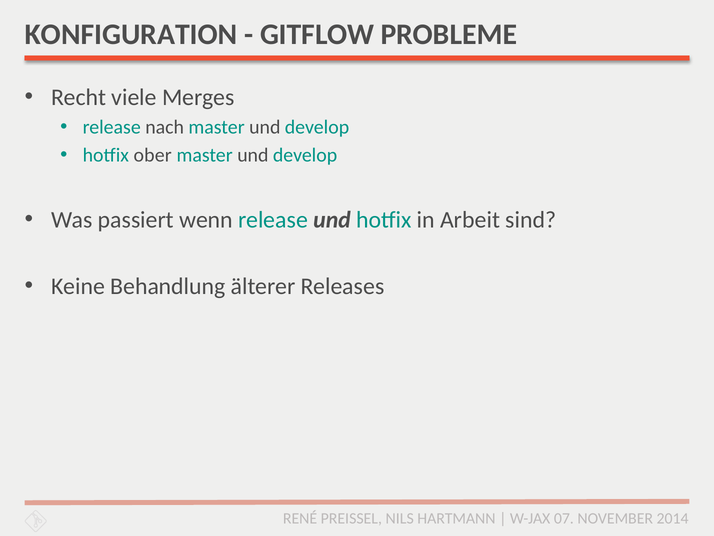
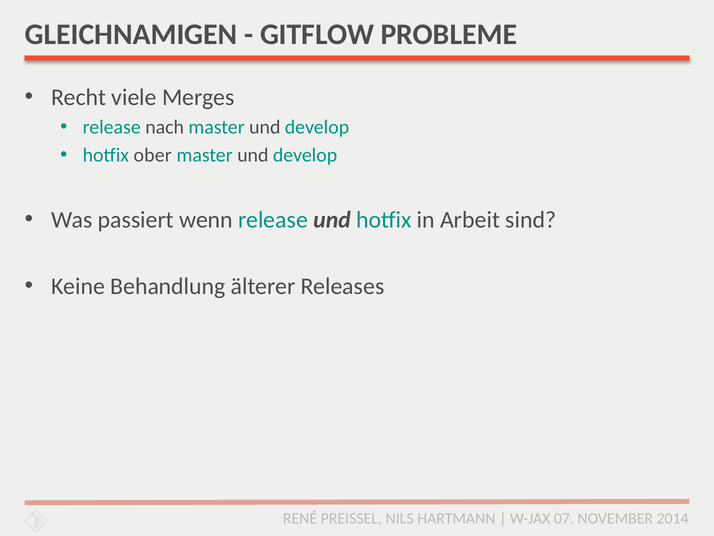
KONFIGURATION: KONFIGURATION -> GLEICHNAMIGEN (131, 34)
